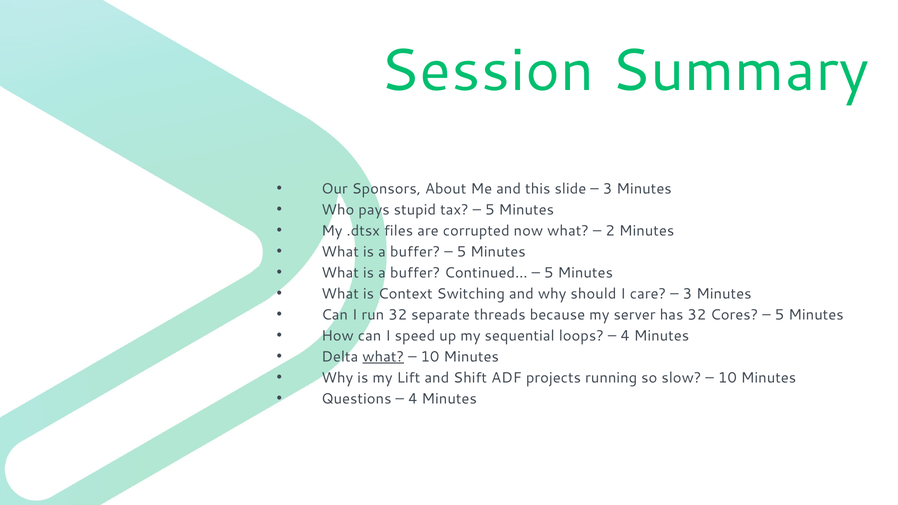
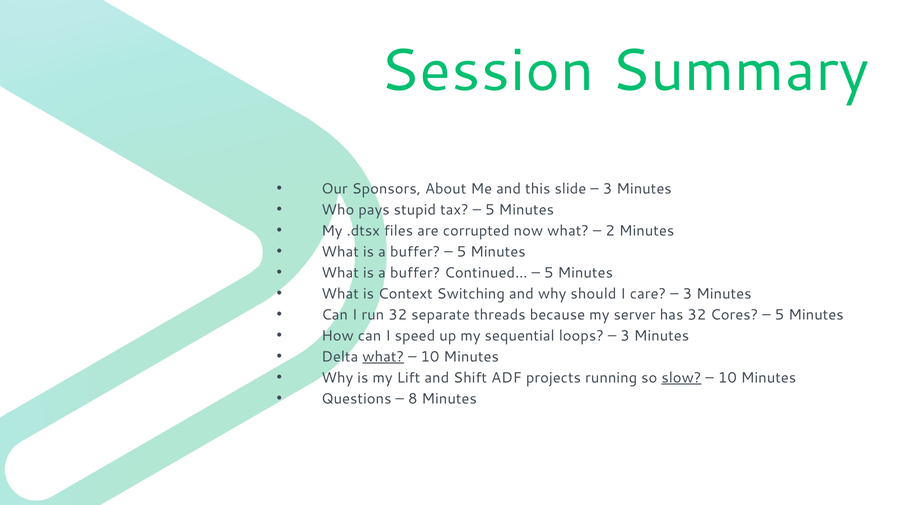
4: 4 -> 3 (625, 336)
slow underline: none -> present (681, 378)
4: 4 -> 8 (413, 399)
